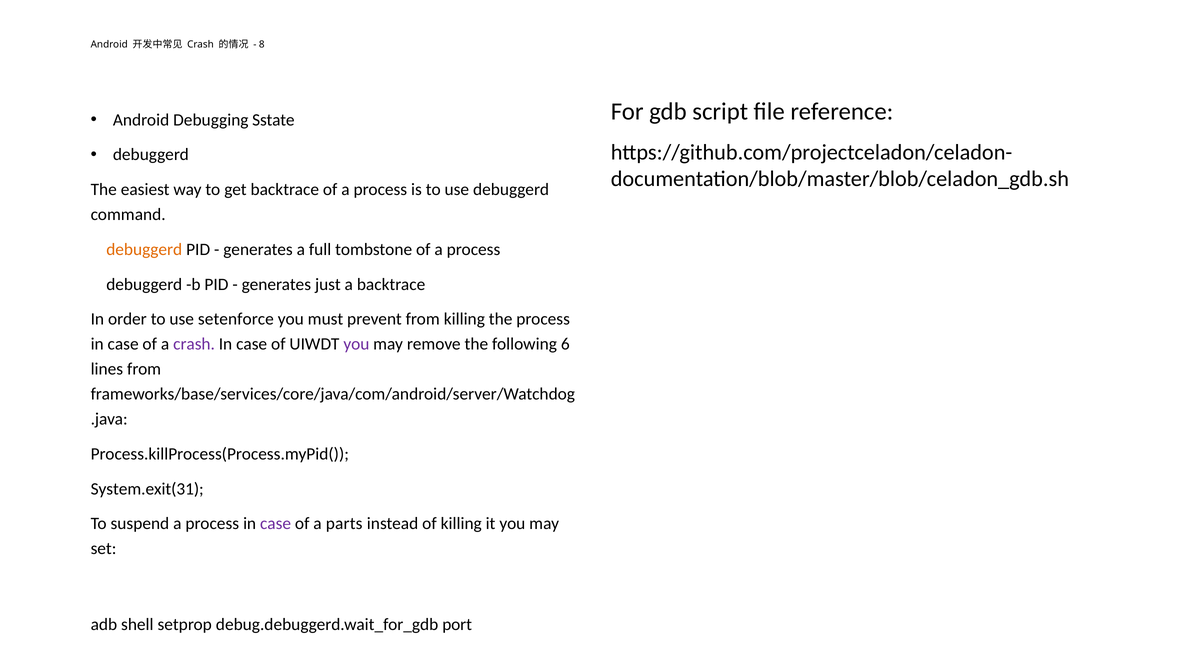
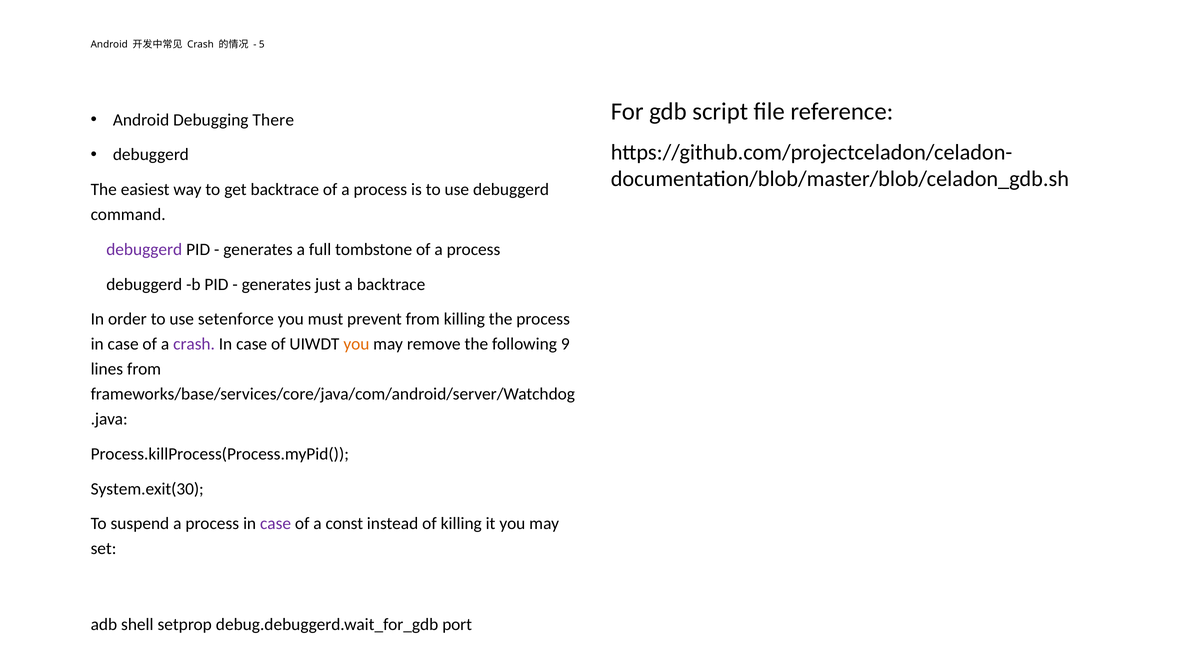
8: 8 -> 5 (262, 45)
Sstate: Sstate -> There (273, 120)
debuggerd colour: orange -> purple (144, 249)
you colour: purple -> orange (356, 344)
6: 6 -> 9 (565, 344)
System.exit(31: System.exit(31 -> System.exit(30 (147, 489)
parts: parts -> const (344, 524)
